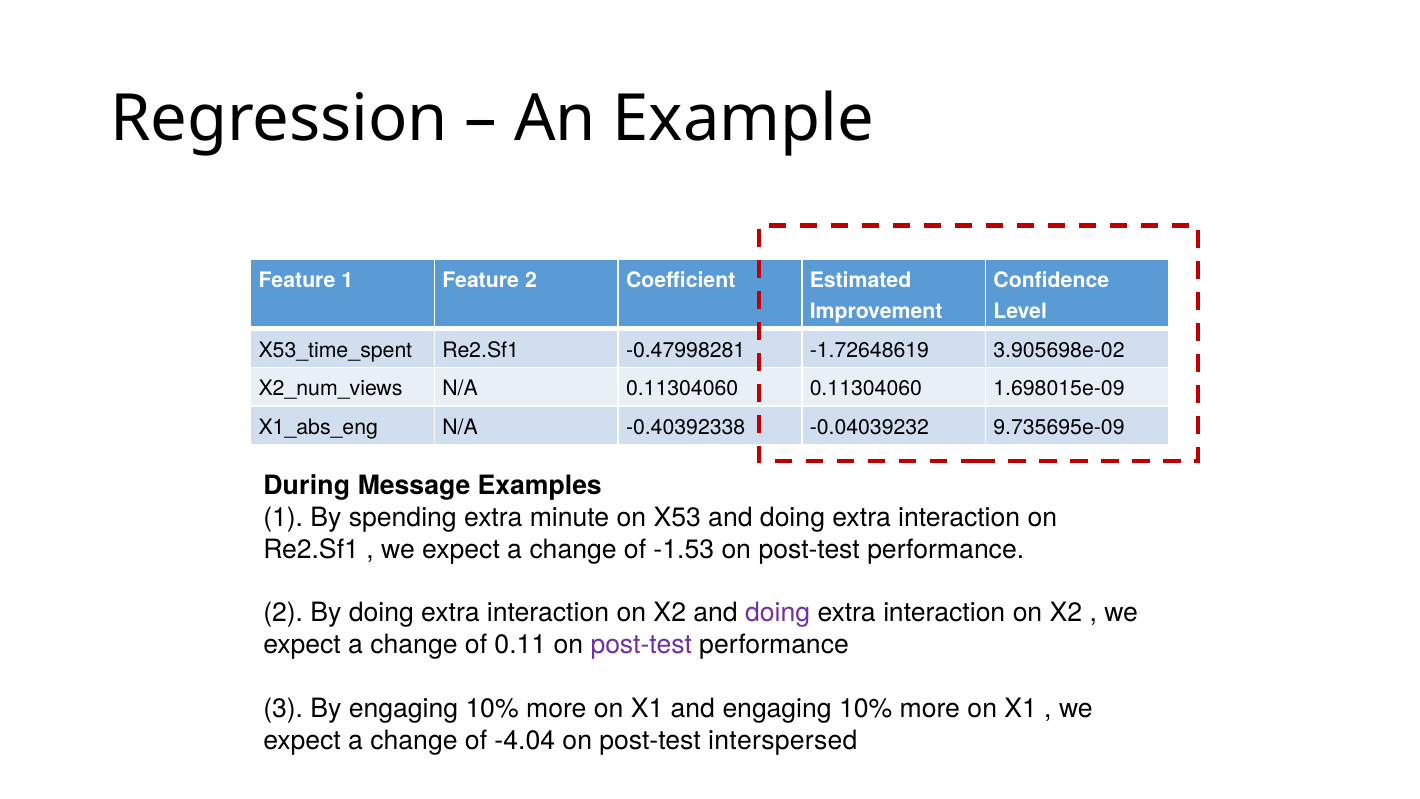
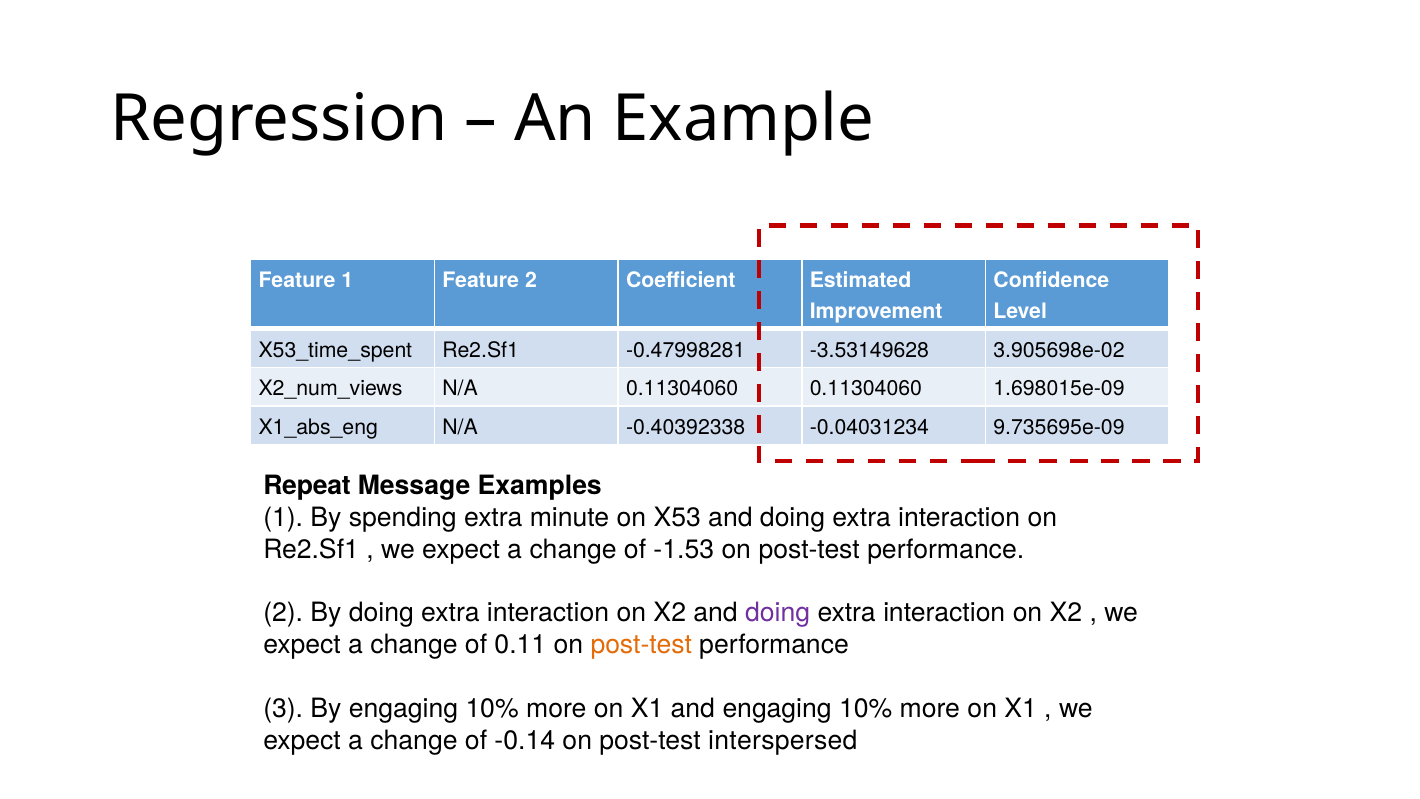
-1.72648619: -1.72648619 -> -3.53149628 (869, 350)
-0.04039232: -0.04039232 -> -0.04031234 (869, 427)
During: During -> Repeat (307, 485)
post-test colour: purple -> orange (641, 645)
-4.04: -4.04 -> -0.14 (525, 741)
